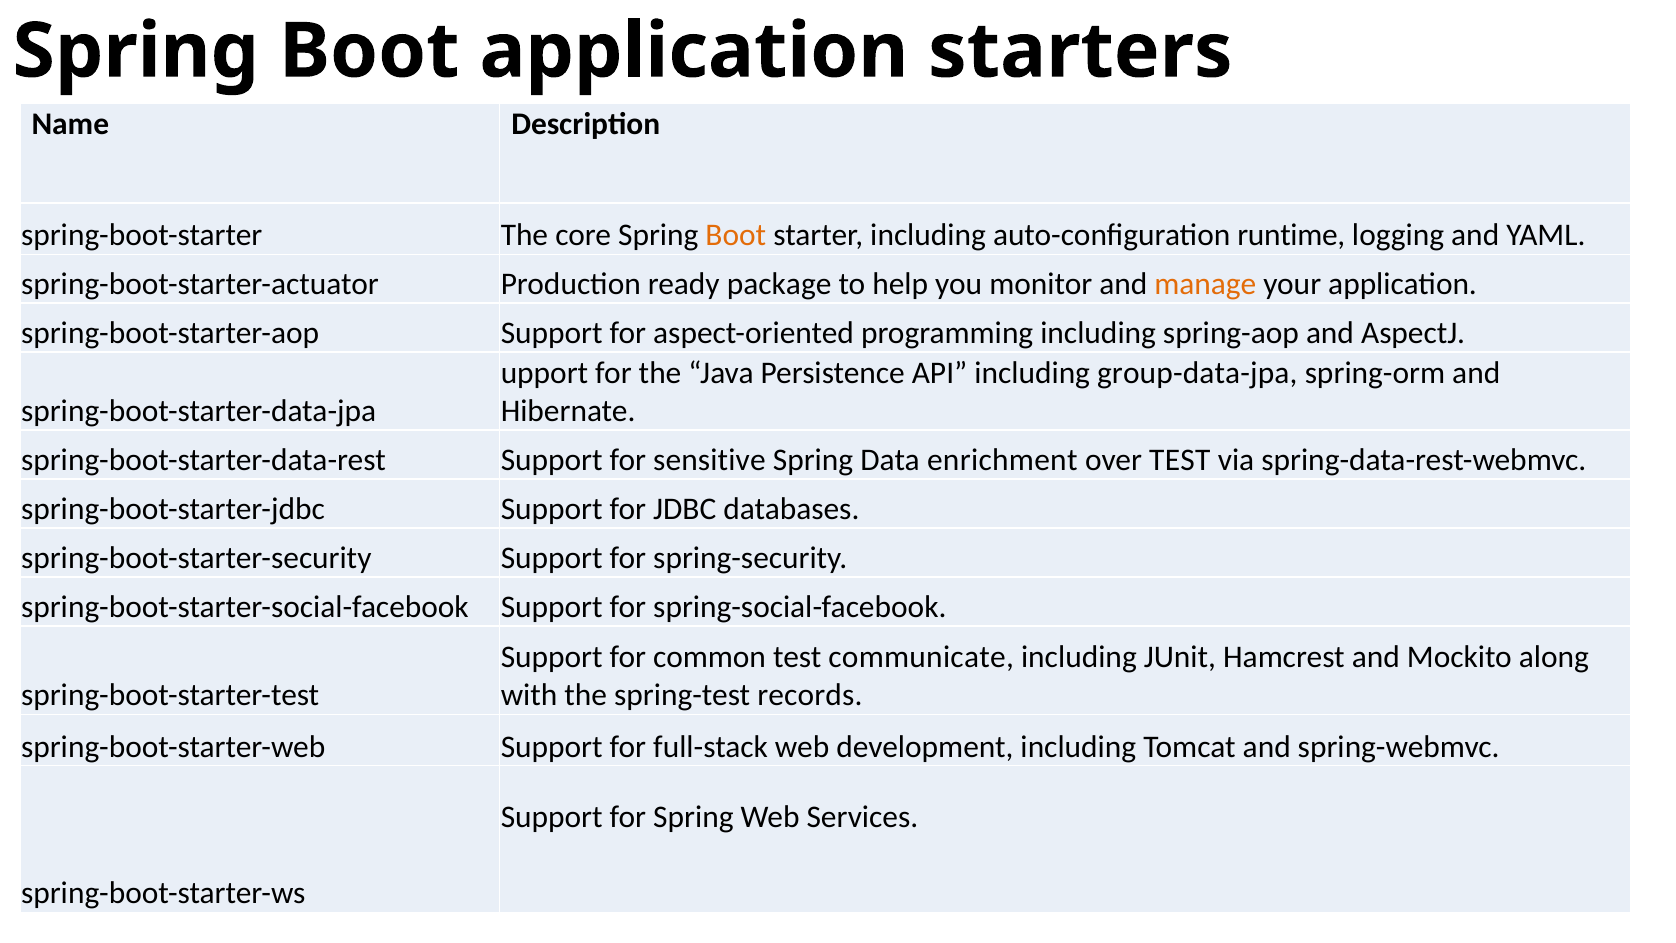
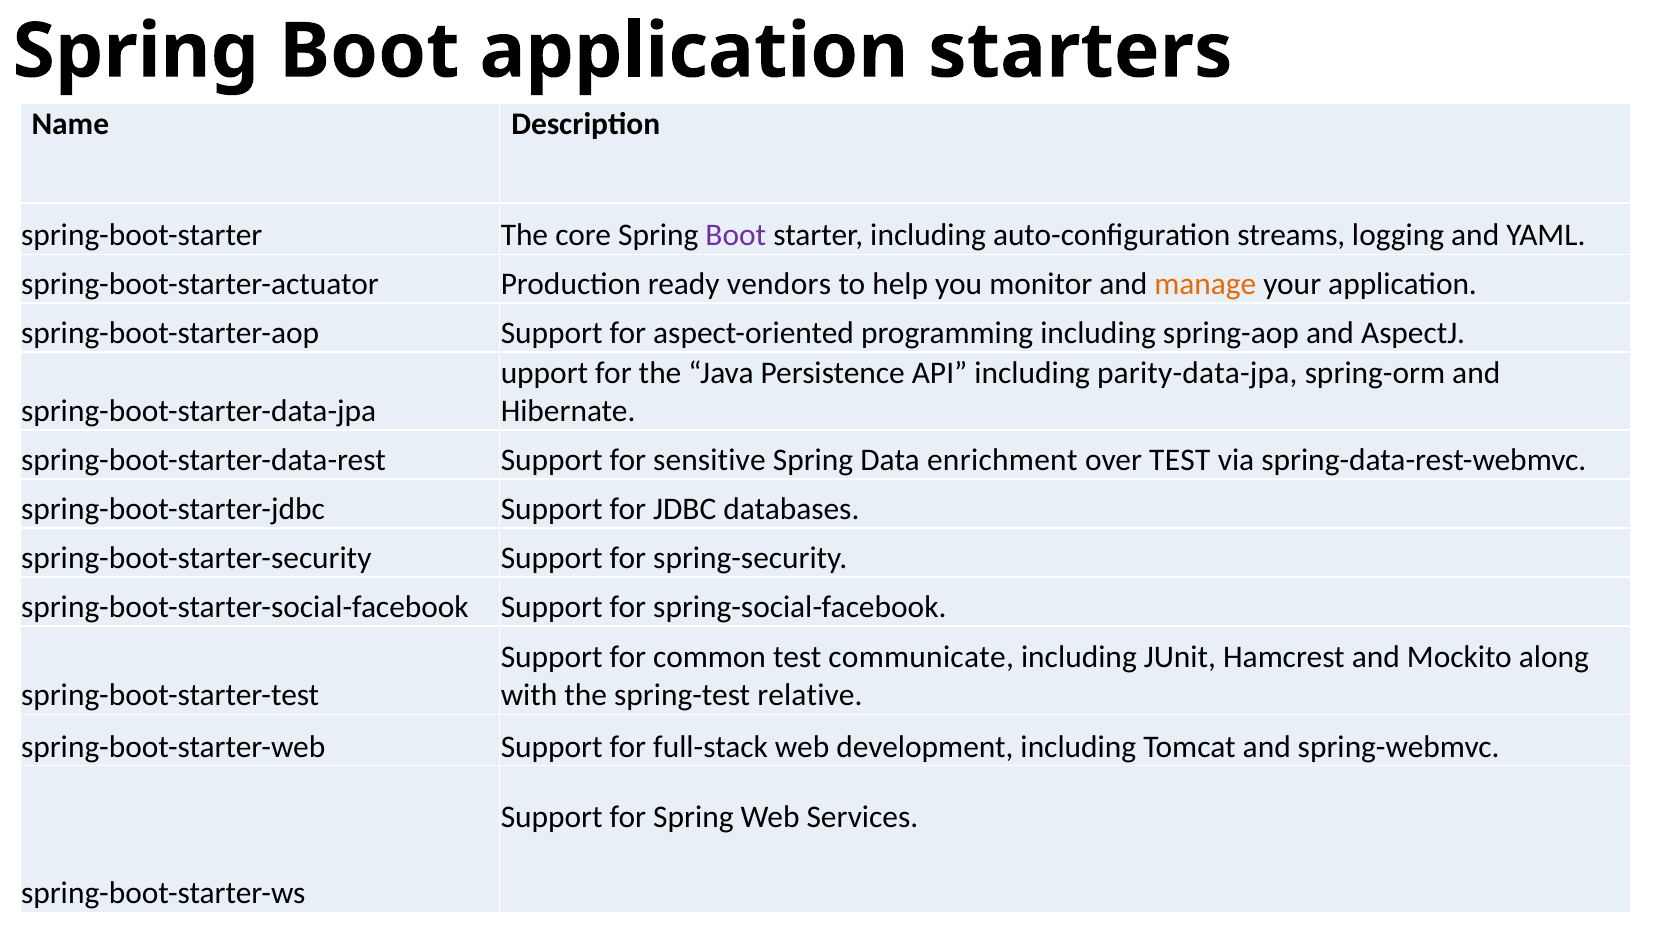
Boot colour: orange -> purple (736, 235)
runtime: runtime -> streams (1291, 235)
package: package -> vendors (779, 284)
group-data-jpa: group-data-jpa -> parity-data-jpa (1197, 373)
records: records -> relative (810, 695)
